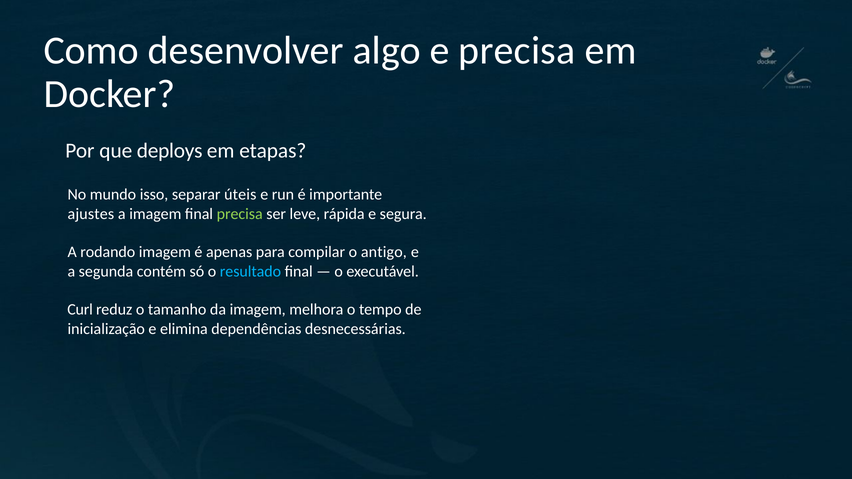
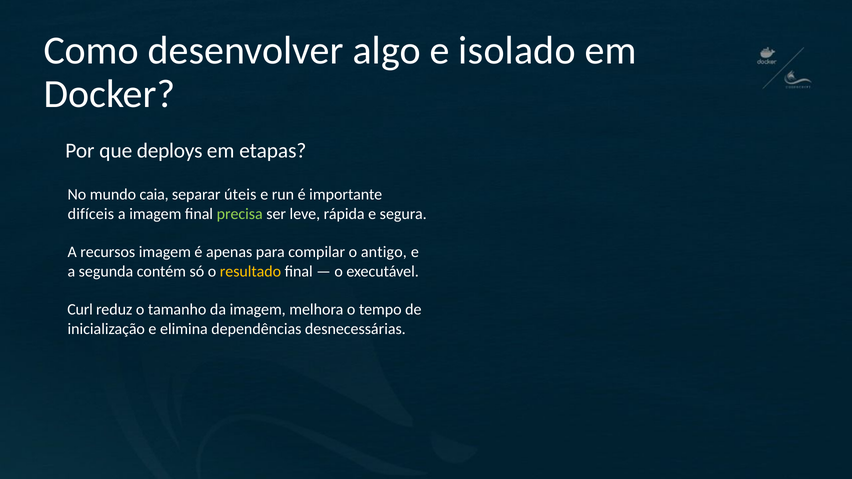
e precisa: precisa -> isolado (517, 51)
isso: isso -> caia (154, 195)
ajustes: ajustes -> difíceis (91, 214)
rodando: rodando -> recursos (108, 252)
resultado colour: light blue -> yellow (250, 271)
